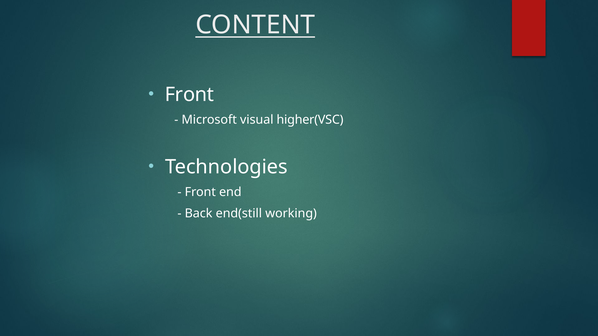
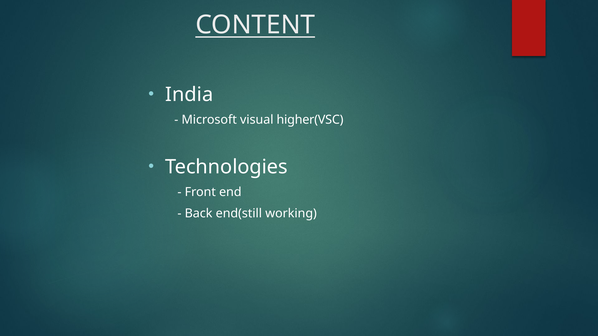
Front: Front -> India (189, 95)
